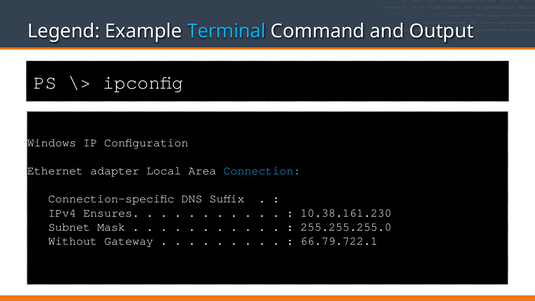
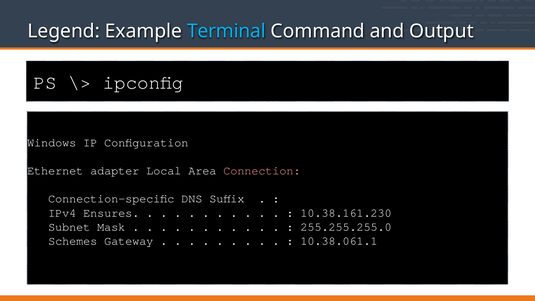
Connection colour: light blue -> pink (262, 171)
Without: Without -> Schemes (73, 241)
66.79.722.1: 66.79.722.1 -> 10.38.061.1 (339, 241)
